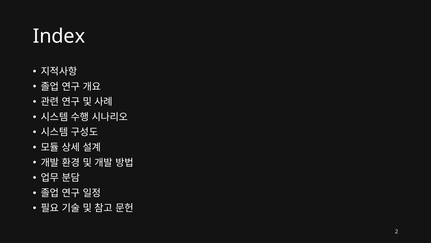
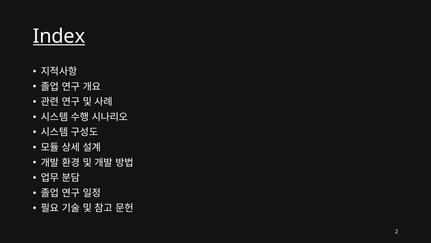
Index underline: none -> present (59, 36)
